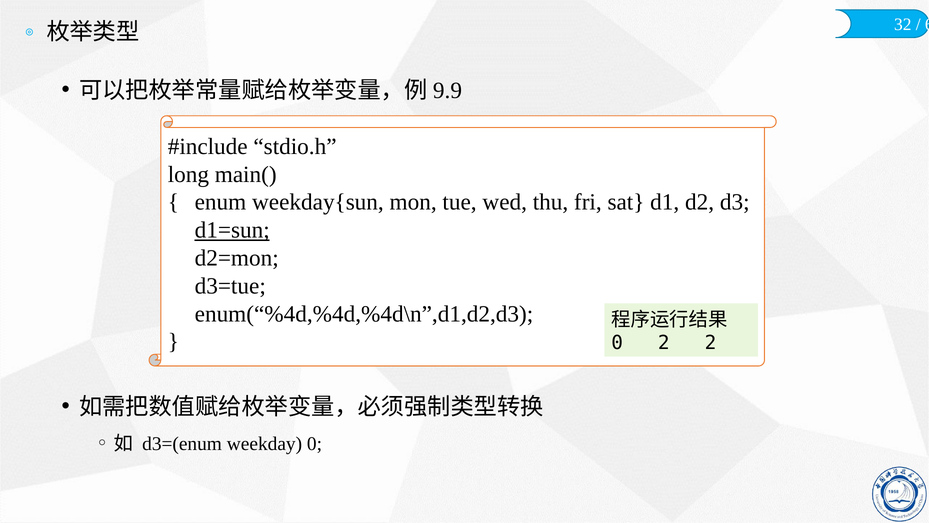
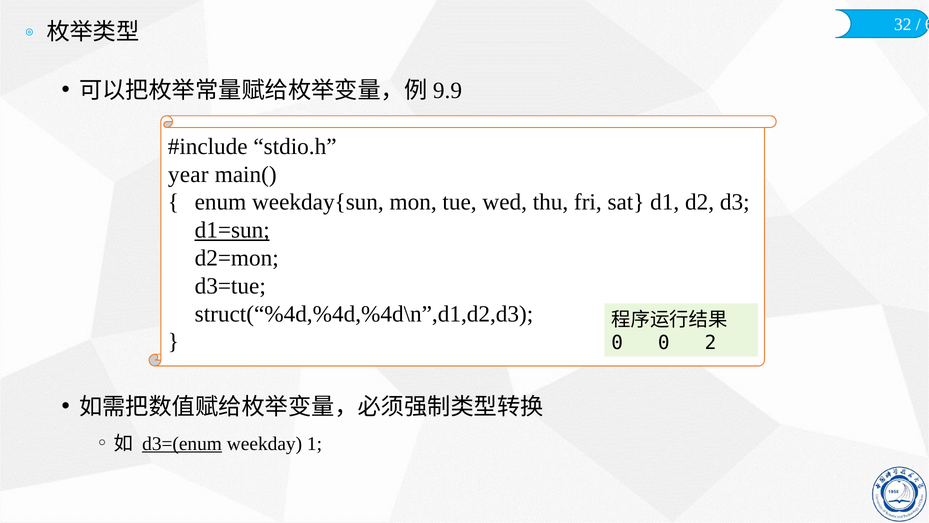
long: long -> year (188, 174)
enum(“%4d,%4d,%4d\n”,d1,d2,d3: enum(“%4d,%4d,%4d\n”,d1,d2,d3 -> struct(“%4d,%4d,%4d\n”,d1,d2,d3 (364, 314)
0 2: 2 -> 0 (664, 343)
d3=(enum underline: none -> present (182, 443)
weekday 0: 0 -> 1 (314, 443)
